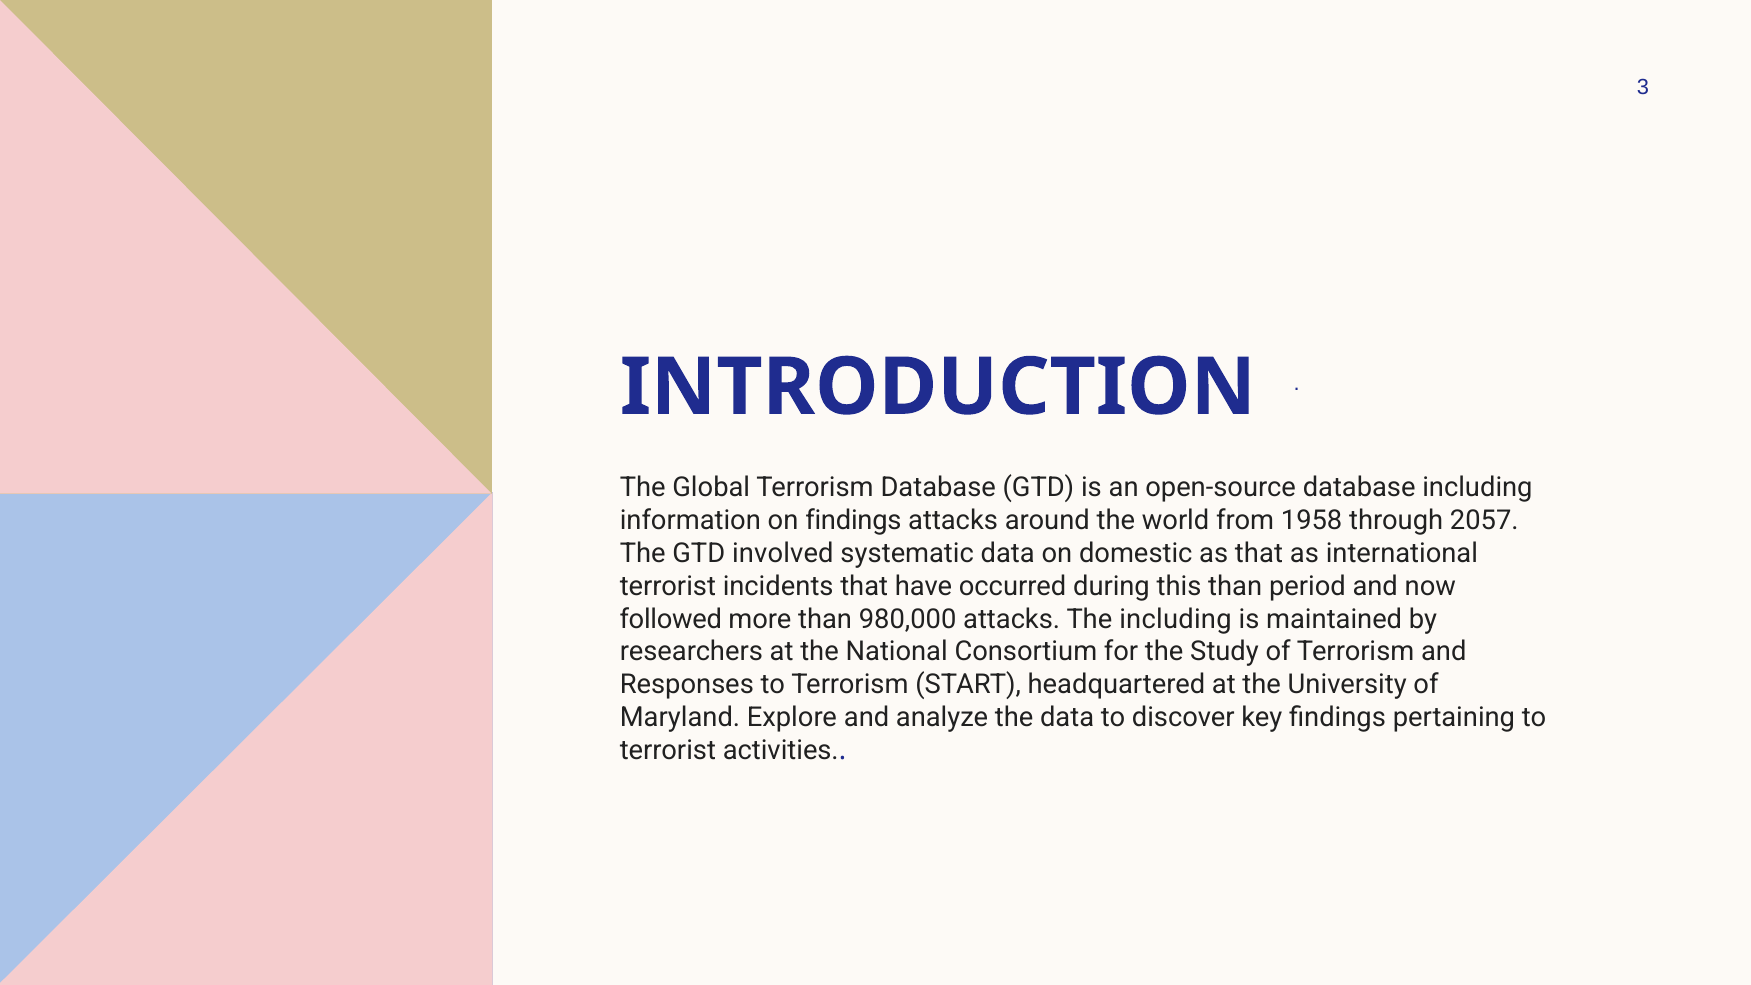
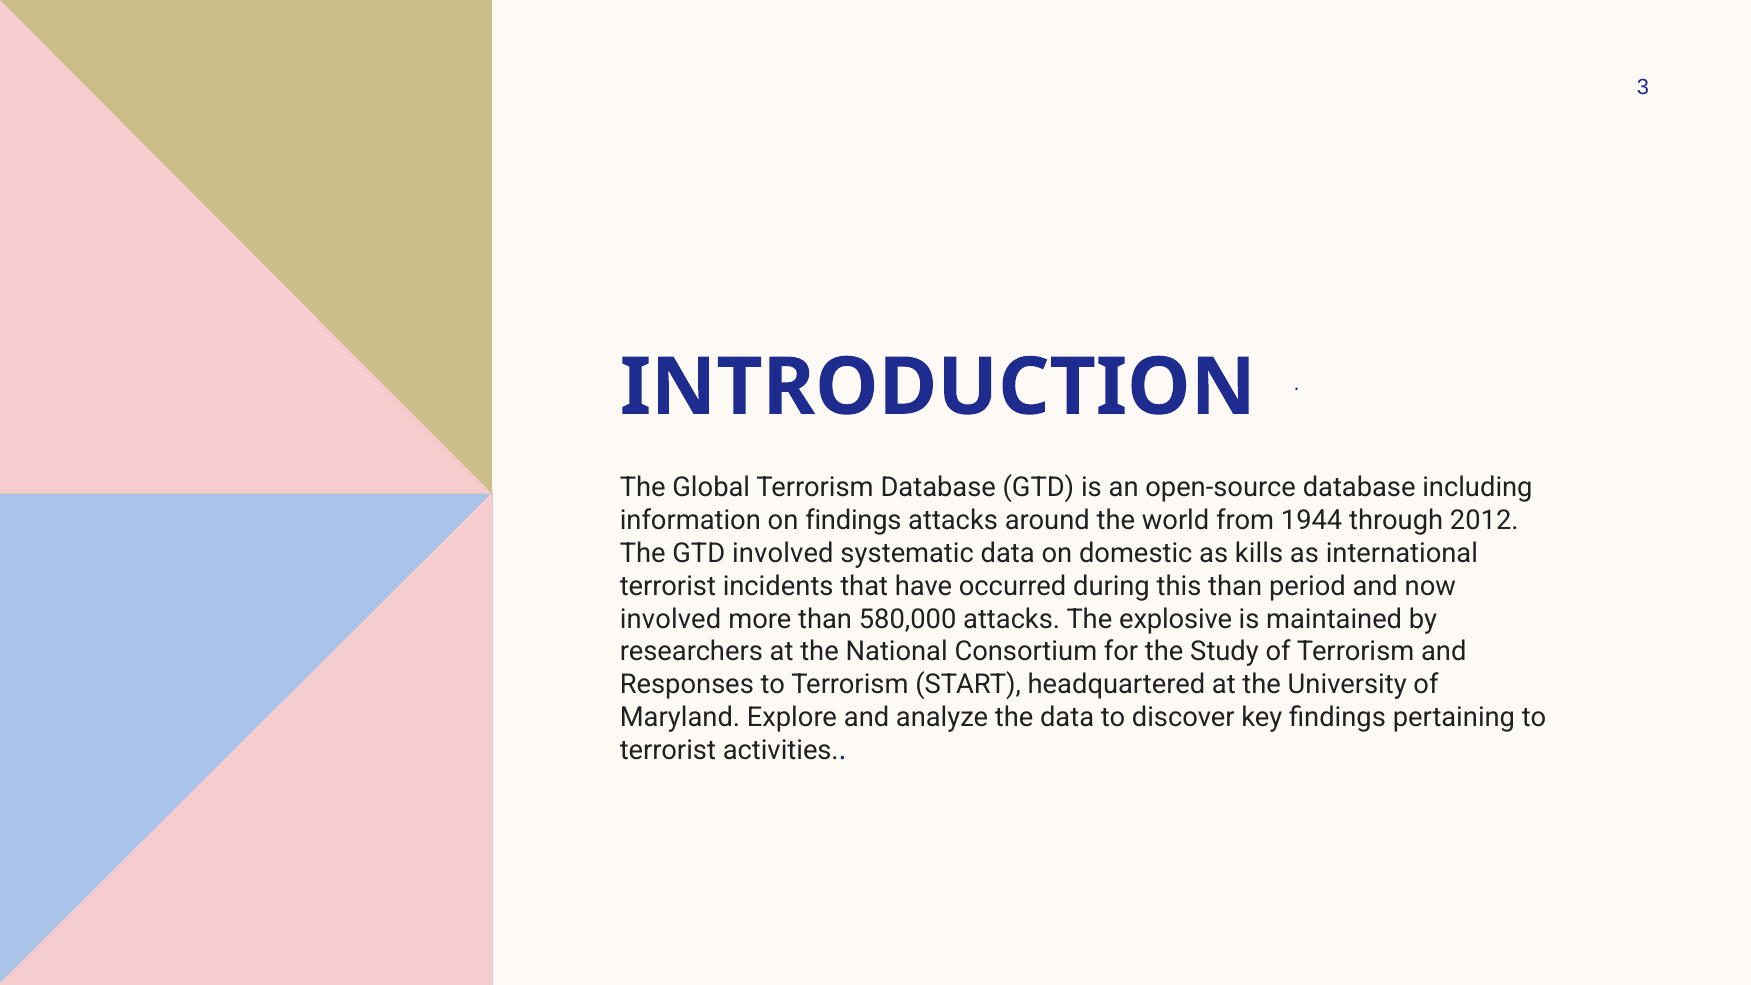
1958: 1958 -> 1944 (1312, 521)
2057: 2057 -> 2012 (1484, 521)
as that: that -> kills (1259, 553)
followed: followed -> involved (671, 619)
980,000: 980,000 -> 580,000 (908, 619)
The including: including -> explosive (1176, 619)
